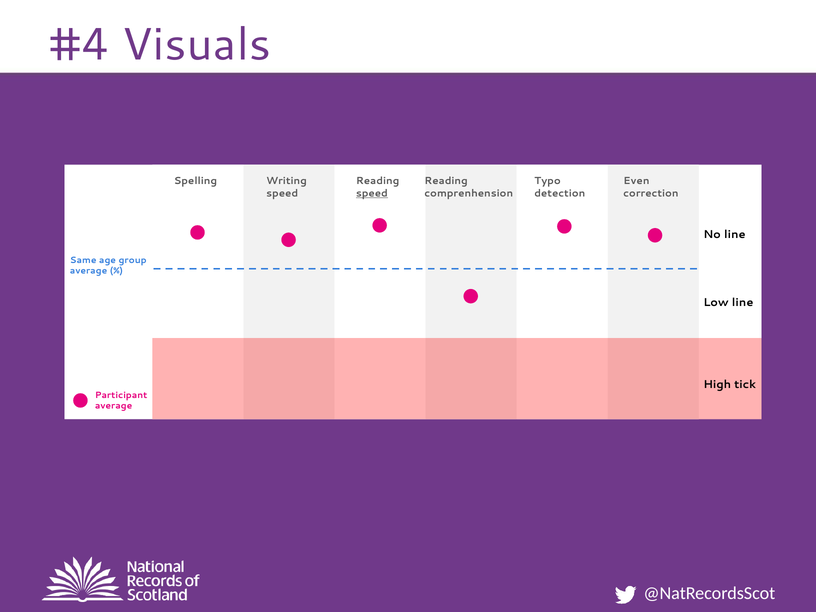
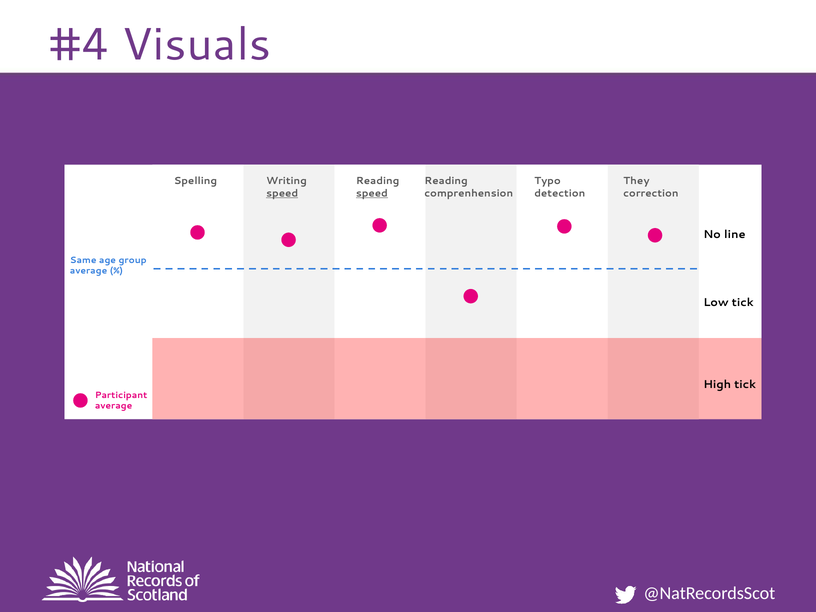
Even: Even -> They (636, 181)
speed underline: none -> present (282, 193)
Low line: line -> tick (743, 303)
